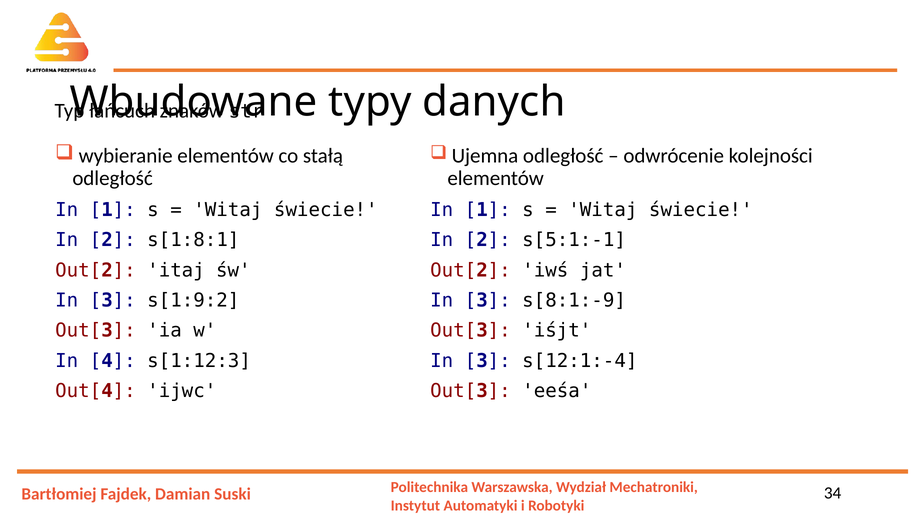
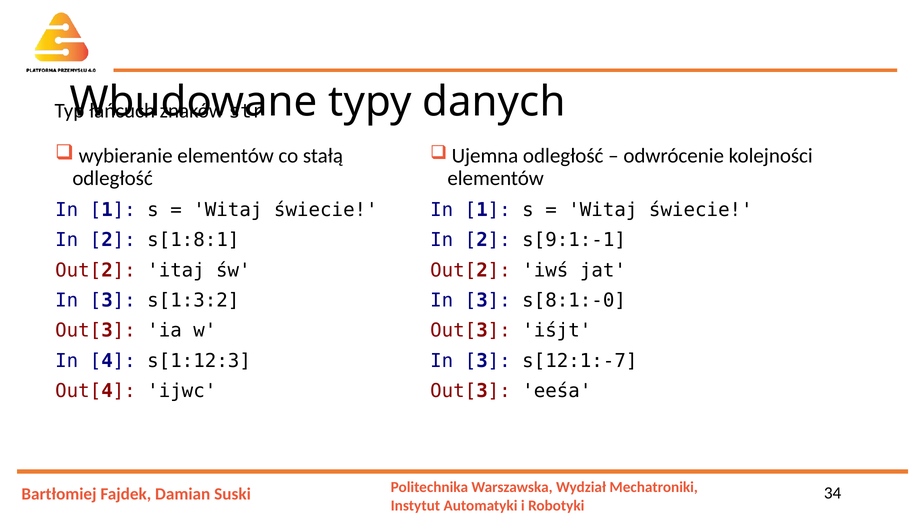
s[5:1:-1: s[5:1:-1 -> s[9:1:-1 (574, 240)
s[1:9:2: s[1:9:2 -> s[1:3:2 (193, 300)
s[8:1:-9: s[8:1:-9 -> s[8:1:-0 (574, 300)
s[12:1:-4: s[12:1:-4 -> s[12:1:-7 (580, 361)
